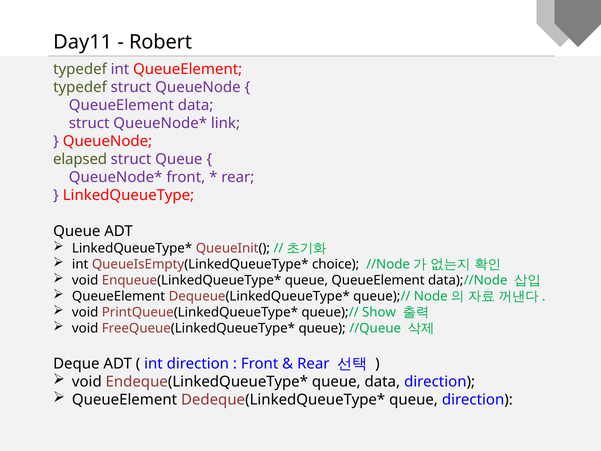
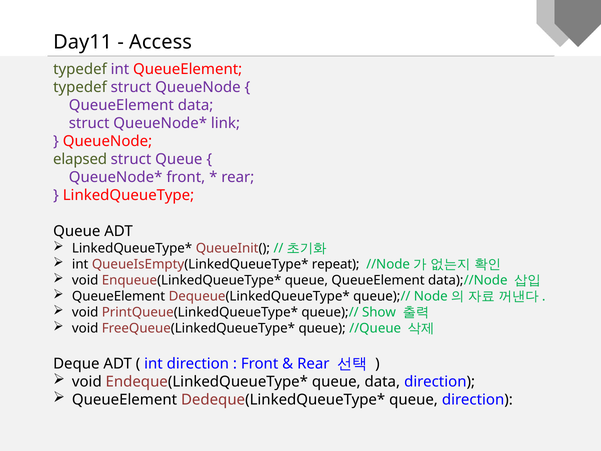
Robert: Robert -> Access (160, 42)
choice: choice -> repeat (336, 264)
